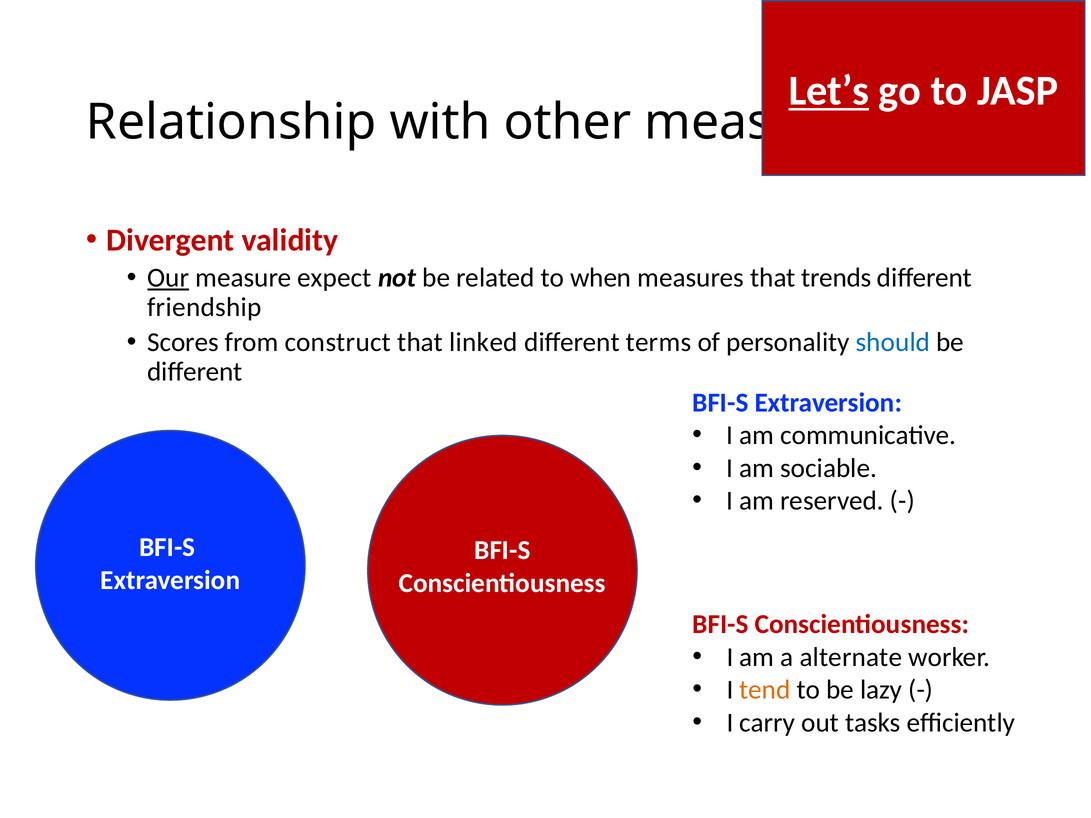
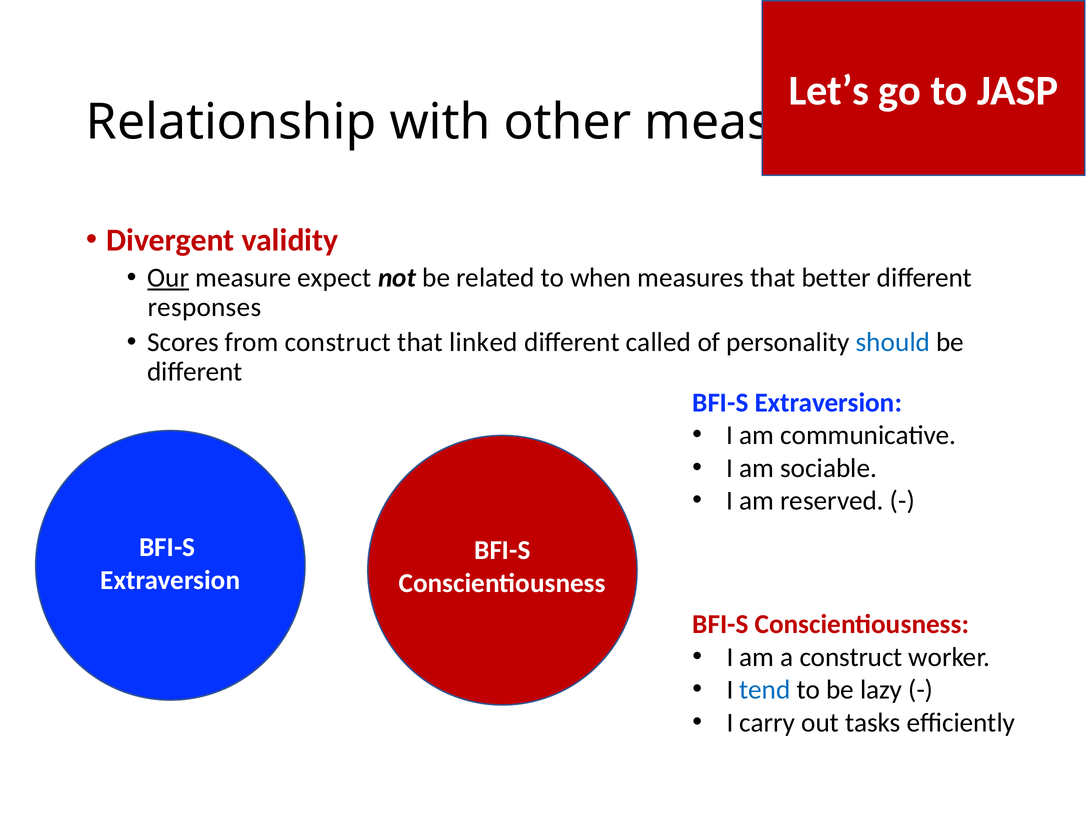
Let’s underline: present -> none (829, 91)
trends: trends -> better (836, 278)
friendship: friendship -> responses (204, 307)
terms: terms -> called (659, 342)
a alternate: alternate -> construct (851, 657)
tend colour: orange -> blue (765, 690)
